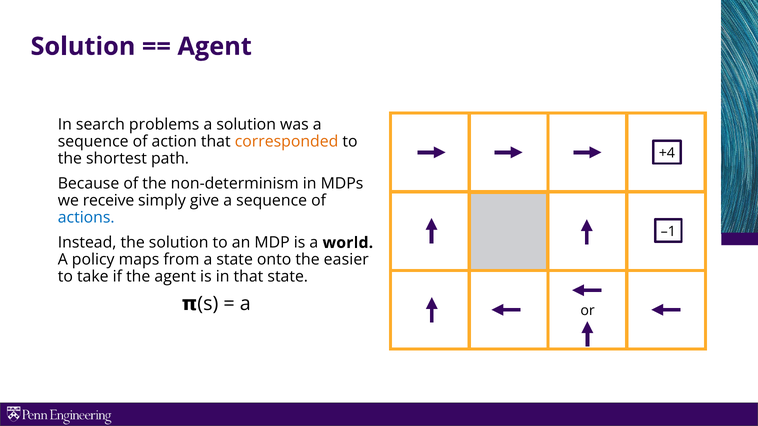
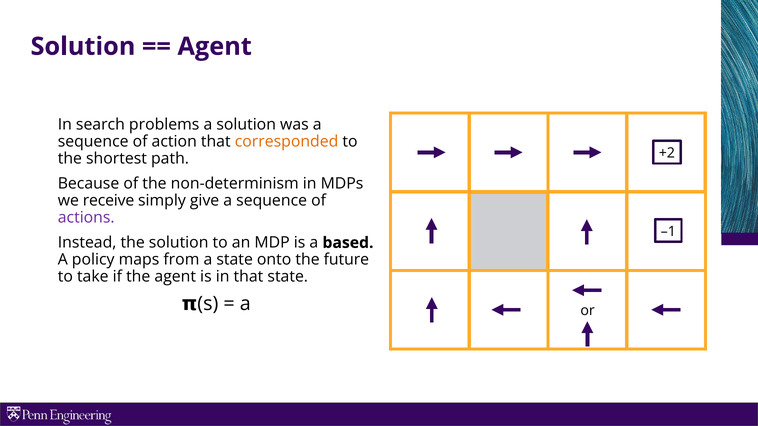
+4: +4 -> +2 (667, 153)
actions colour: blue -> purple (86, 218)
world: world -> based (348, 243)
easier: easier -> future (346, 260)
